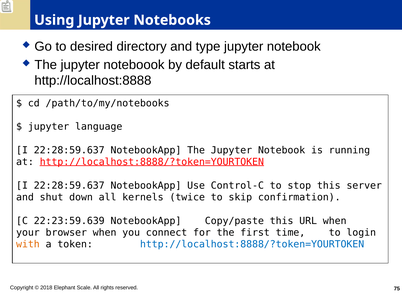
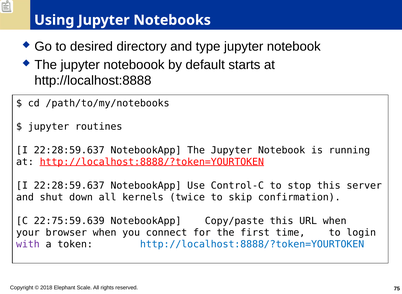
language: language -> routines (99, 127)
22:23:59.639: 22:23:59.639 -> 22:75:59.639 (69, 221)
with colour: orange -> purple (28, 244)
